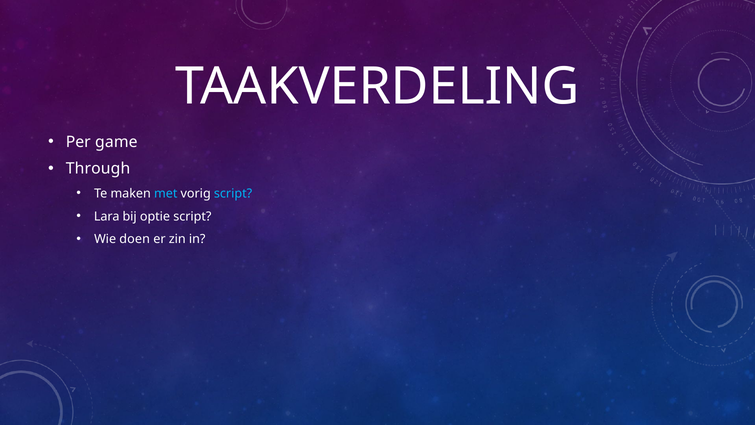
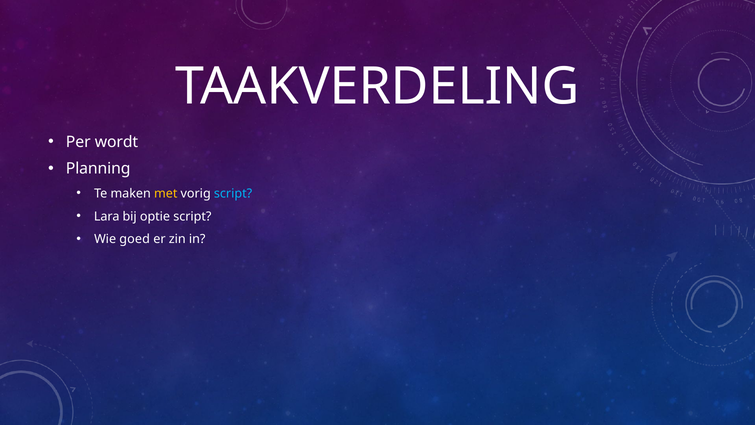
game: game -> wordt (116, 142)
Through: Through -> Planning (98, 169)
met colour: light blue -> yellow (166, 193)
doen: doen -> goed (135, 239)
